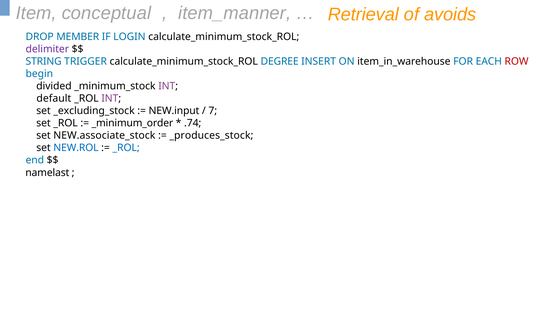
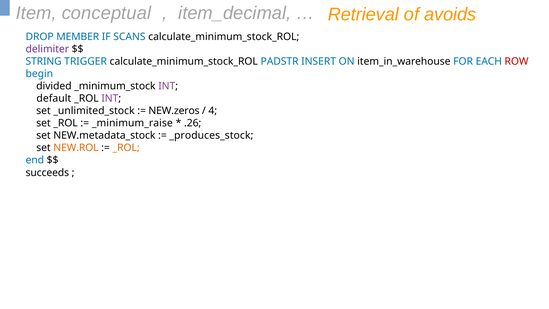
item_manner: item_manner -> item_decimal (235, 13)
LOGIN: LOGIN -> SCANS (129, 37)
DEGREE: DEGREE -> PADSTR (280, 61)
_excluding_stock: _excluding_stock -> _unlimited_stock (94, 111)
NEW.input: NEW.input -> NEW.zeros (174, 111)
7: 7 -> 4 (213, 111)
_minimum_order: _minimum_order -> _minimum_raise (132, 123)
.74: .74 -> .26 (193, 123)
NEW.associate_stock: NEW.associate_stock -> NEW.metadata_stock (104, 135)
NEW.ROL colour: blue -> orange (76, 148)
_ROL colour: blue -> orange (126, 148)
namelast: namelast -> succeeds (47, 173)
